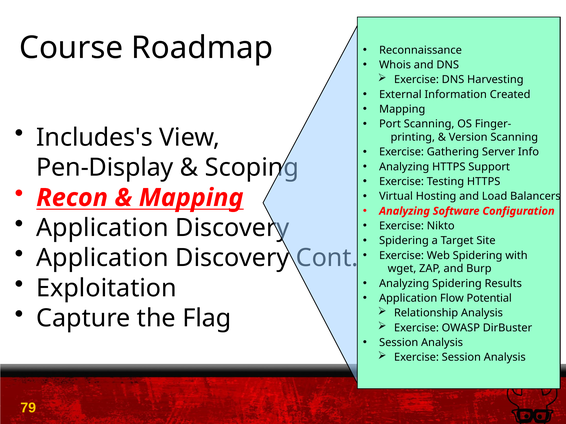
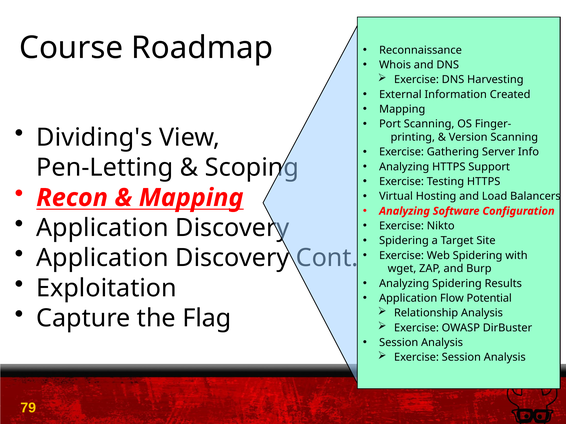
Includes's: Includes's -> Dividing's (94, 138)
Pen-Display: Pen-Display -> Pen-Letting (105, 168)
